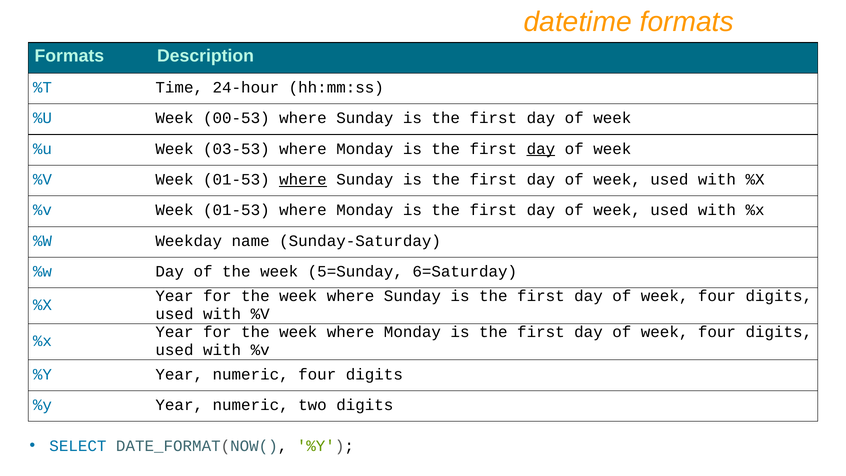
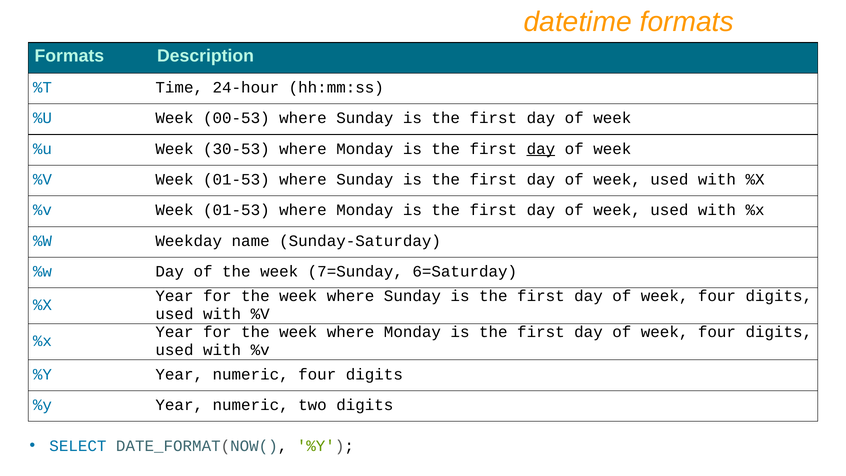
03-53: 03-53 -> 30-53 (236, 149)
where underline: present -> none (303, 179)
5=Sunday: 5=Sunday -> 7=Sunday (355, 272)
